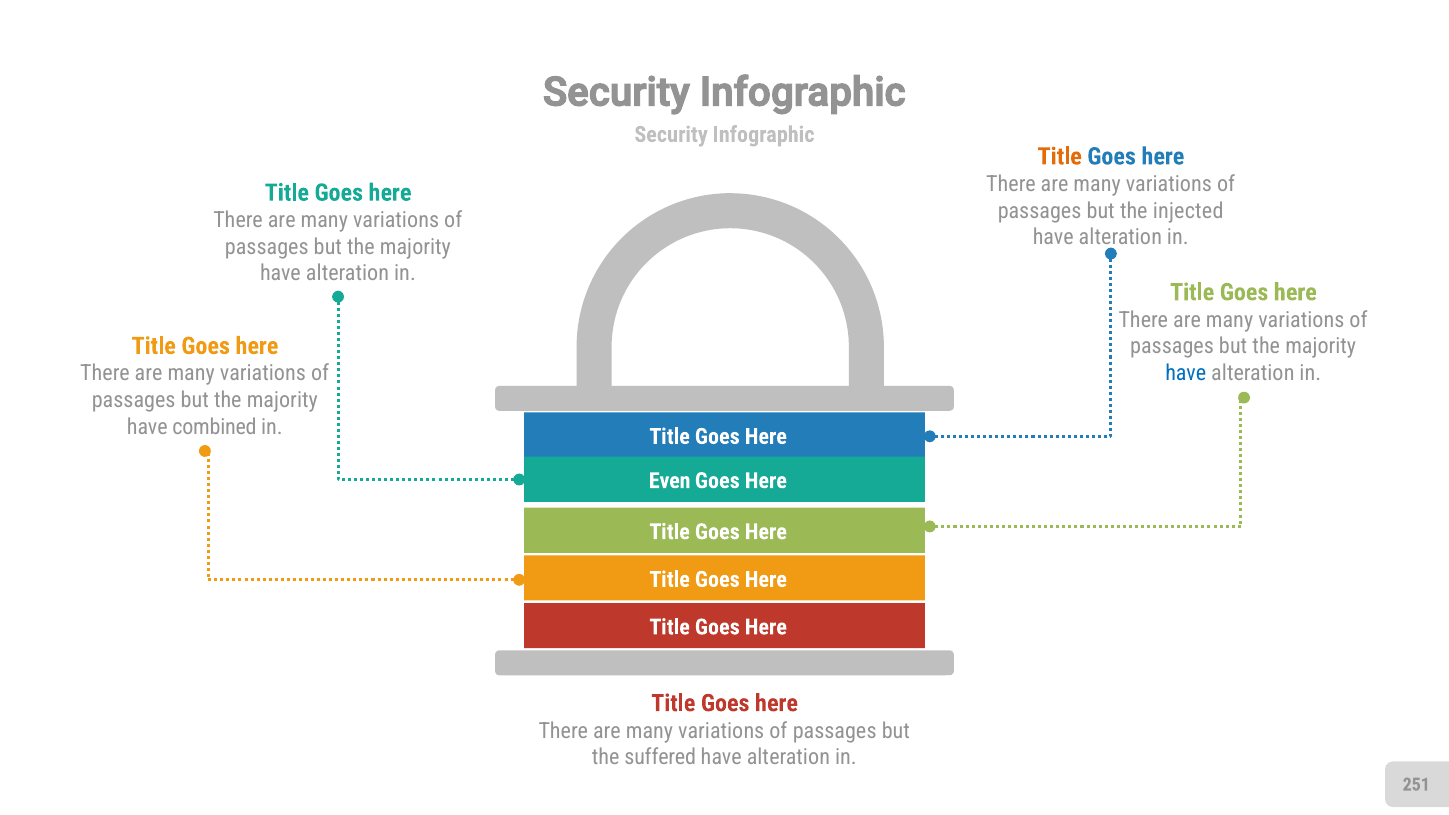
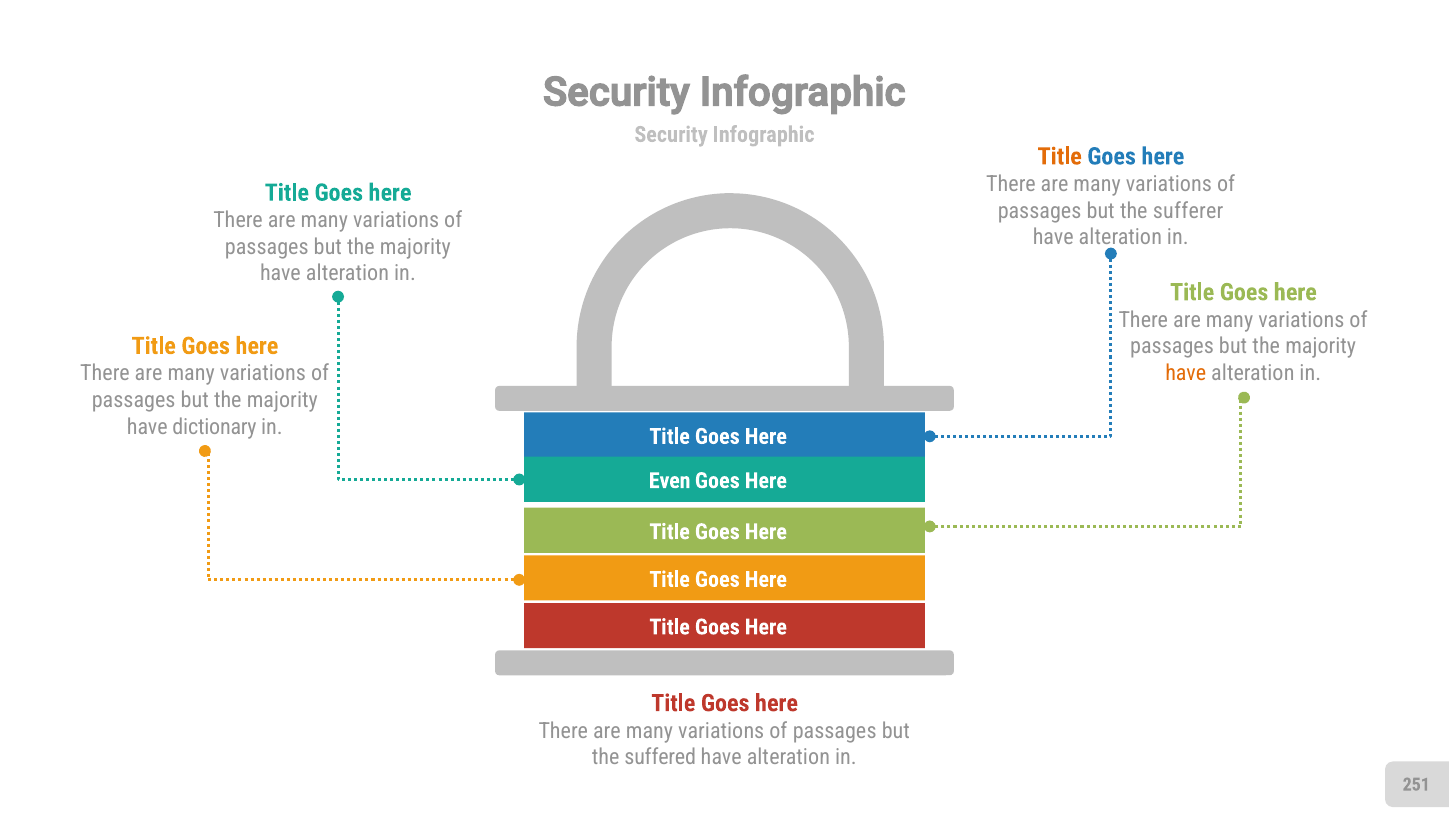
injected: injected -> sufferer (1188, 211)
have colour: blue -> orange (1186, 373)
combined: combined -> dictionary (215, 427)
